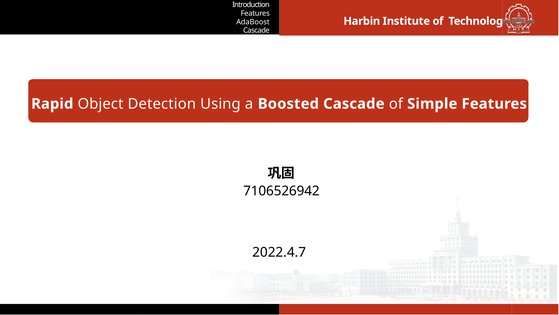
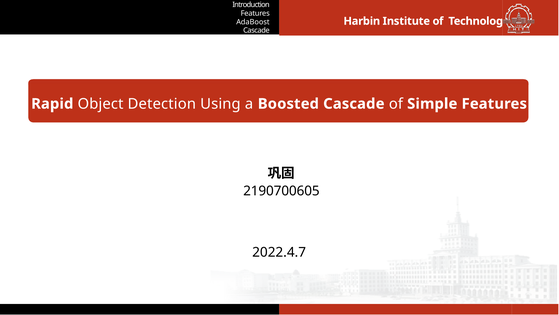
7106526942: 7106526942 -> 2190700605 (281, 191)
